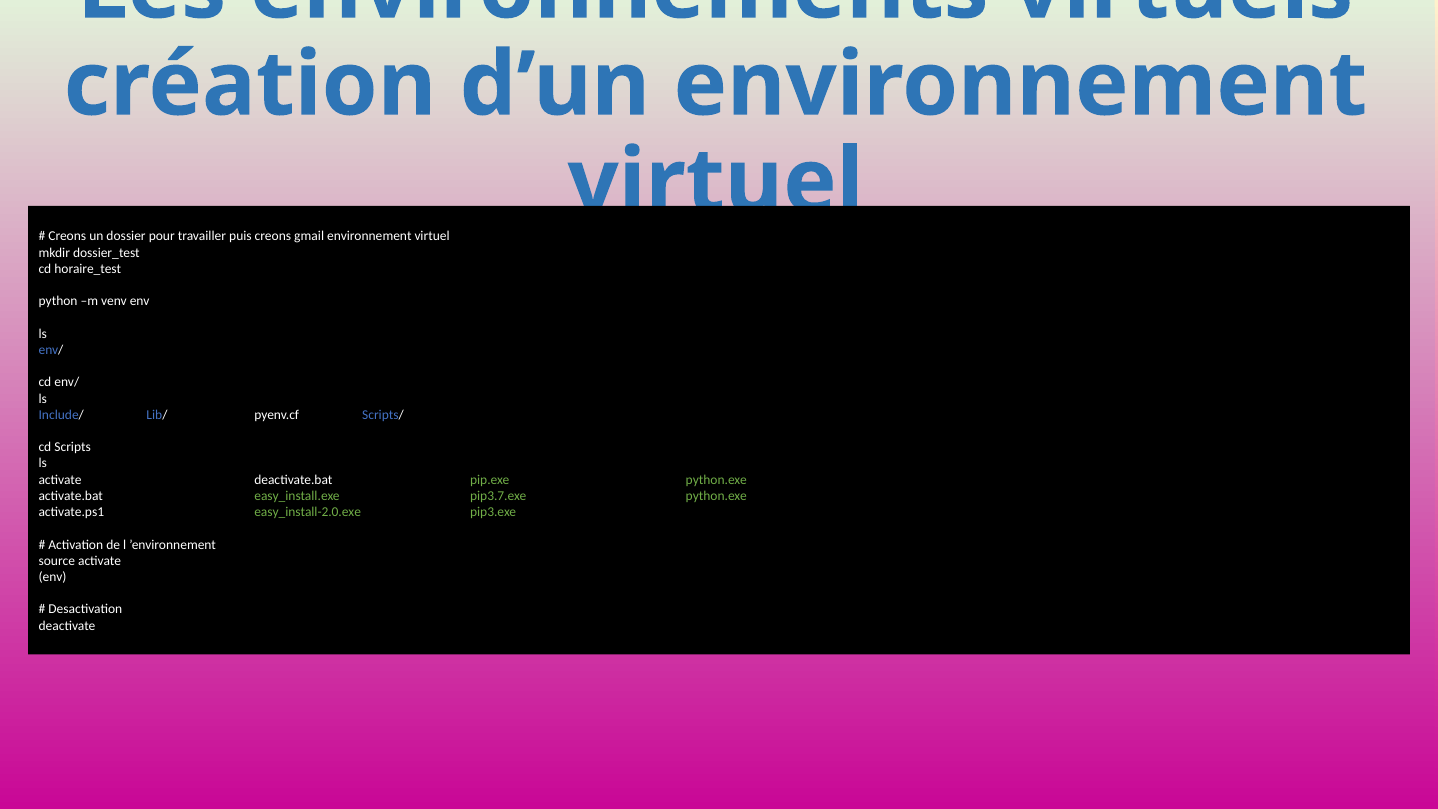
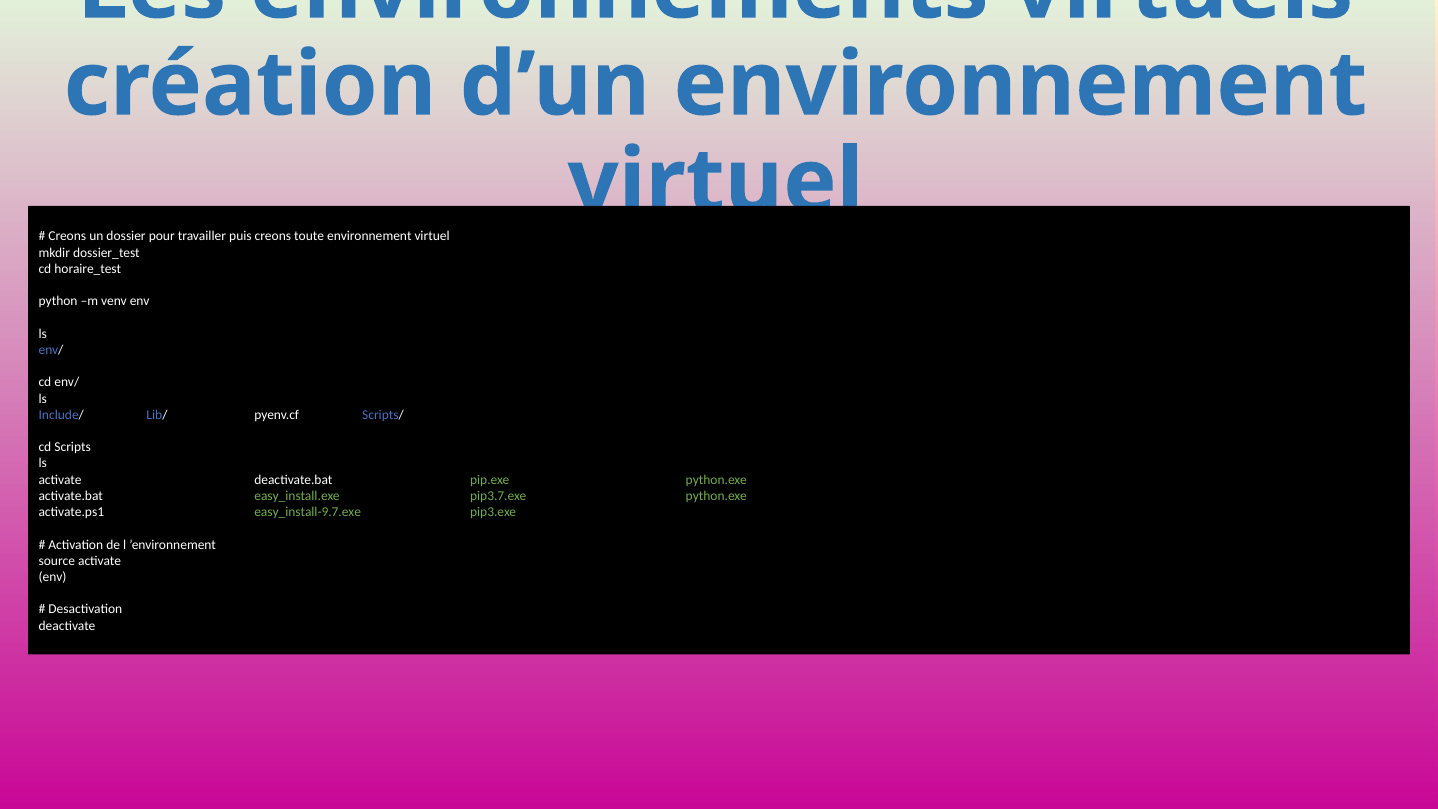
gmail: gmail -> toute (309, 236)
easy_install-2.0.exe: easy_install-2.0.exe -> easy_install-9.7.exe (308, 512)
